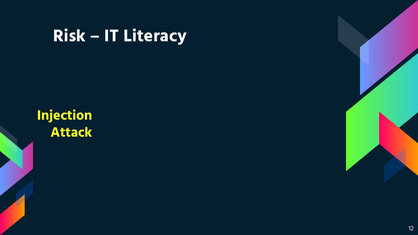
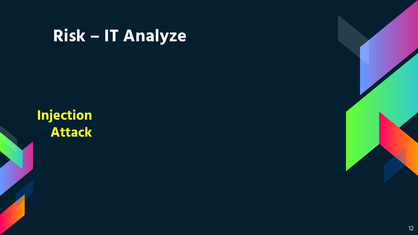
Literacy: Literacy -> Analyze (155, 36)
